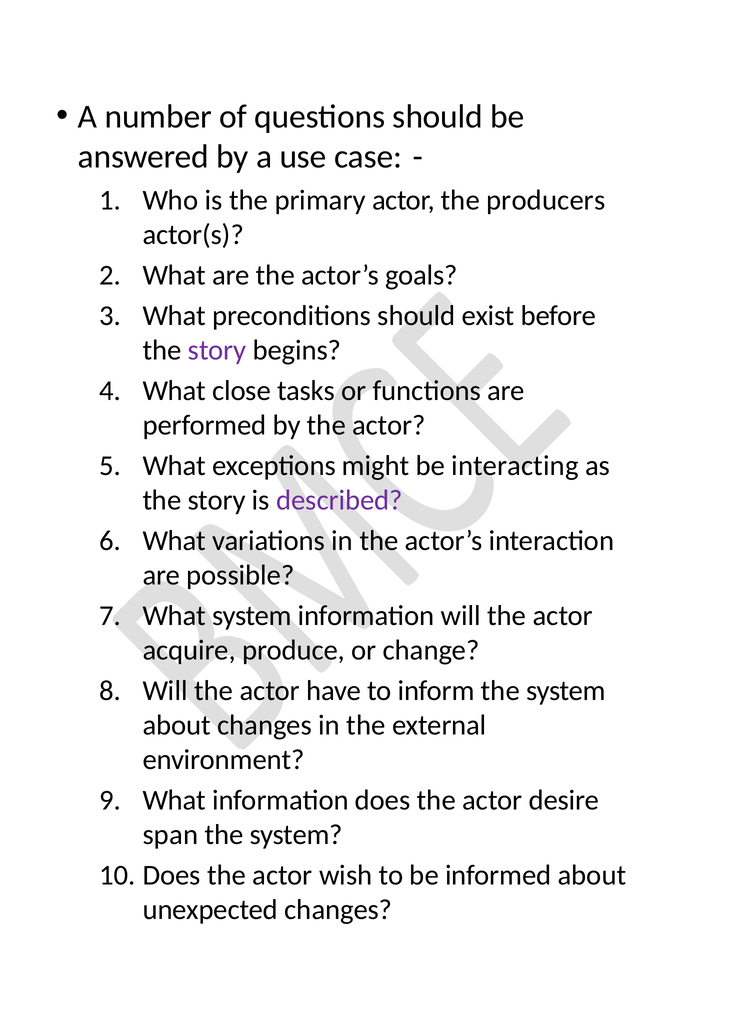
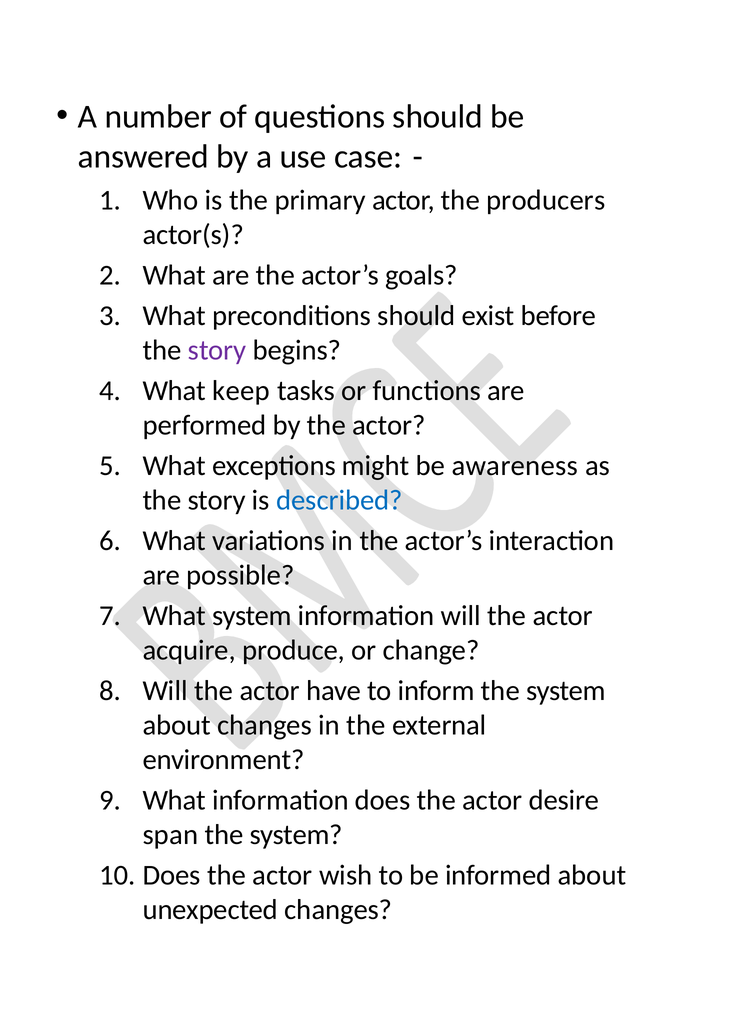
close: close -> keep (241, 391)
interacting: interacting -> awareness (515, 466)
described colour: purple -> blue (339, 500)
